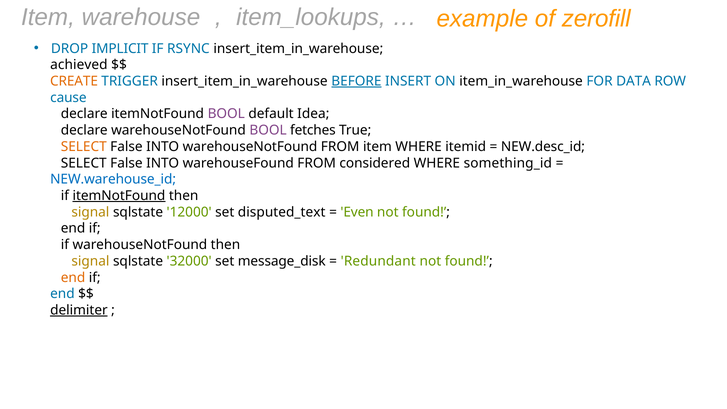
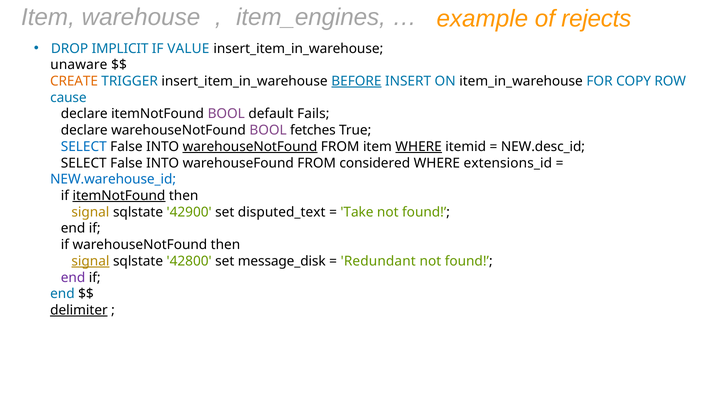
item_lookups: item_lookups -> item_engines (311, 17)
zerofill: zerofill -> rejects (596, 19)
RSYNC: RSYNC -> VALUE (188, 49)
achieved: achieved -> unaware (79, 65)
DATA: DATA -> COPY (634, 81)
Idea: Idea -> Fails (313, 114)
SELECT colour: orange -> blue (84, 147)
warehouseNotFound underline: none -> present (250, 147)
WHERE underline: none -> present (419, 147)
something_id: something_id -> extensions_id (508, 163)
12000: 12000 -> 42900 (189, 212)
Even: Even -> Take (357, 212)
signal underline: none -> present (90, 261)
32000: 32000 -> 42800 (189, 261)
end colour: orange -> purple (73, 278)
